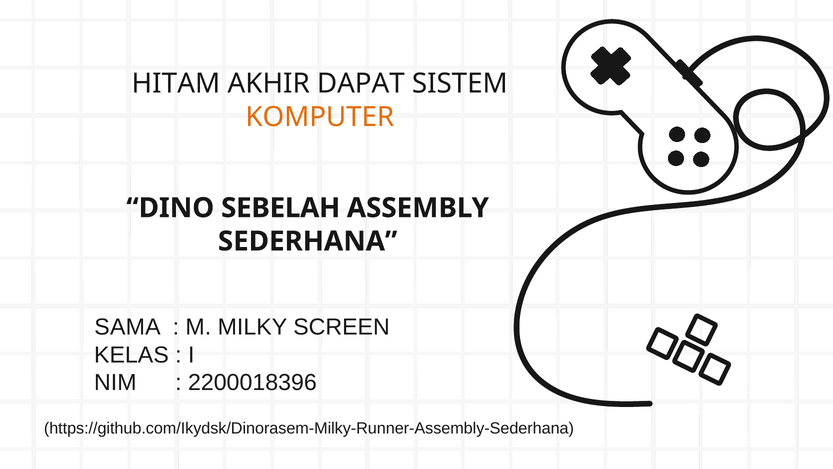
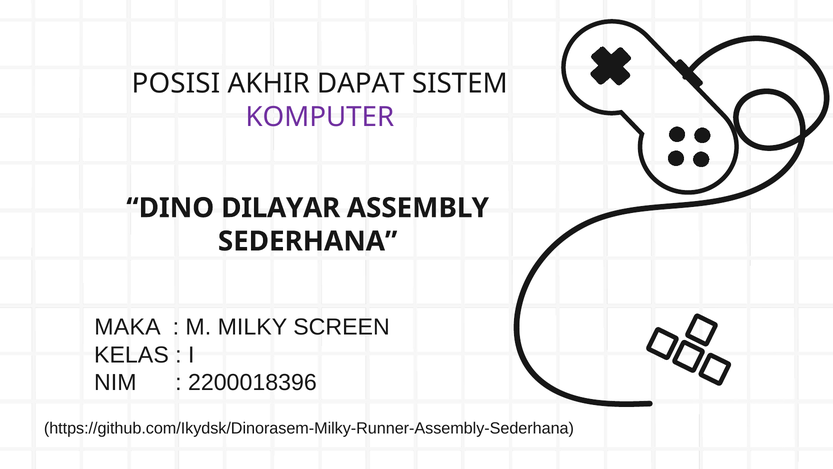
HITAM: HITAM -> POSISI (176, 83)
KOMPUTER colour: orange -> purple (320, 117)
SEBELAH: SEBELAH -> DILAYAR (281, 208)
SAMA: SAMA -> MAKA (127, 327)
